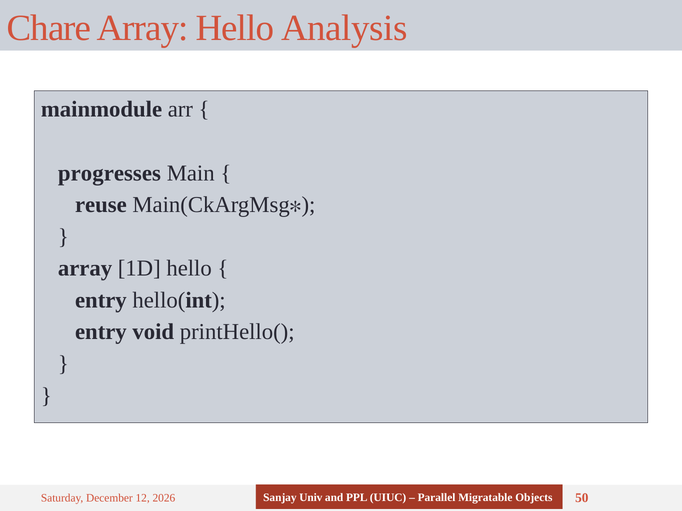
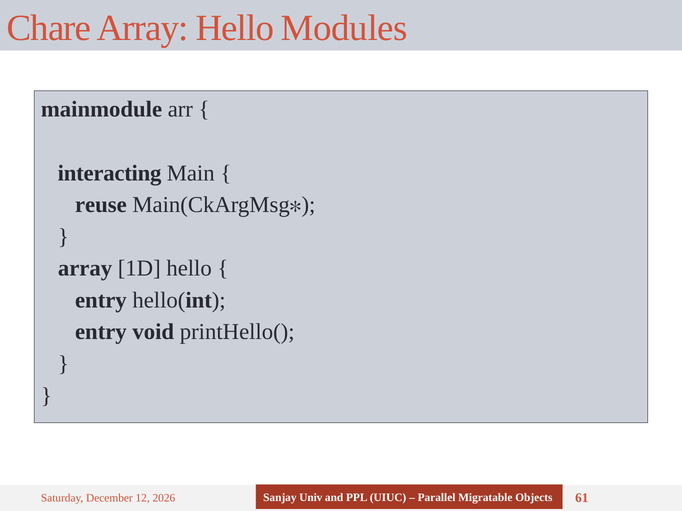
Analysis: Analysis -> Modules (344, 28)
progresses: progresses -> interacting (110, 173)
50: 50 -> 61 (582, 498)
